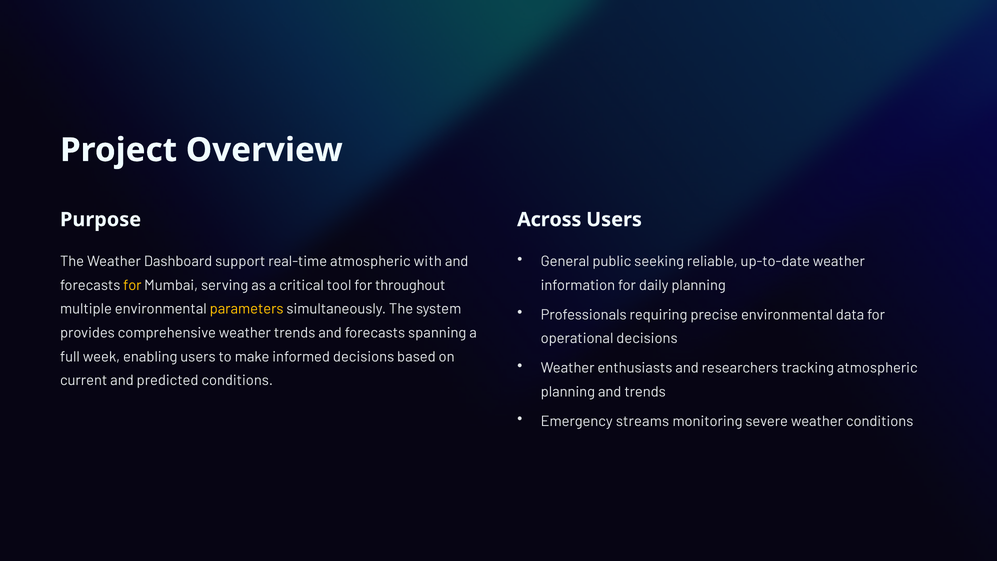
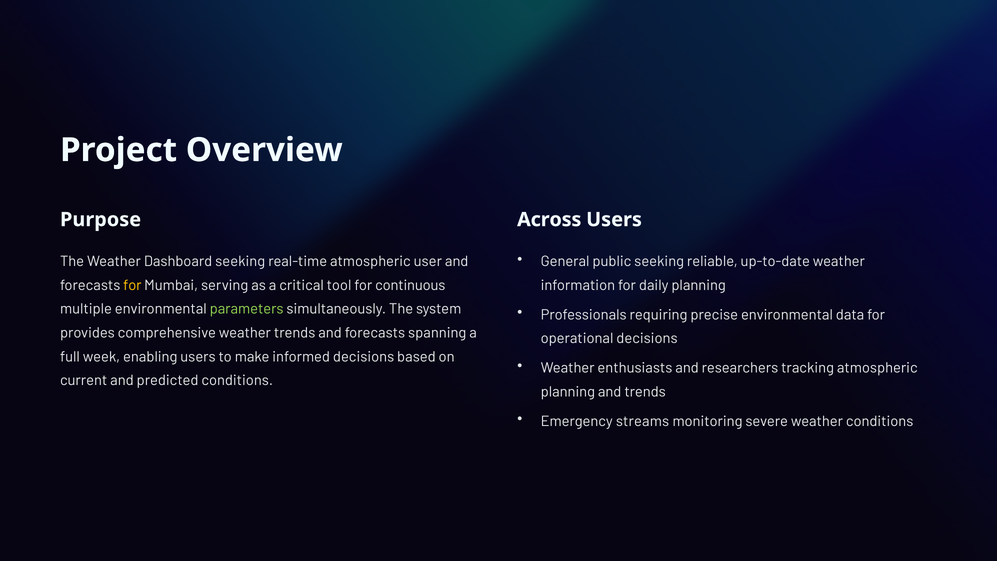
Dashboard support: support -> seeking (240, 261)
with: with -> user (428, 261)
throughout: throughout -> continuous (410, 285)
parameters colour: yellow -> light green (247, 309)
